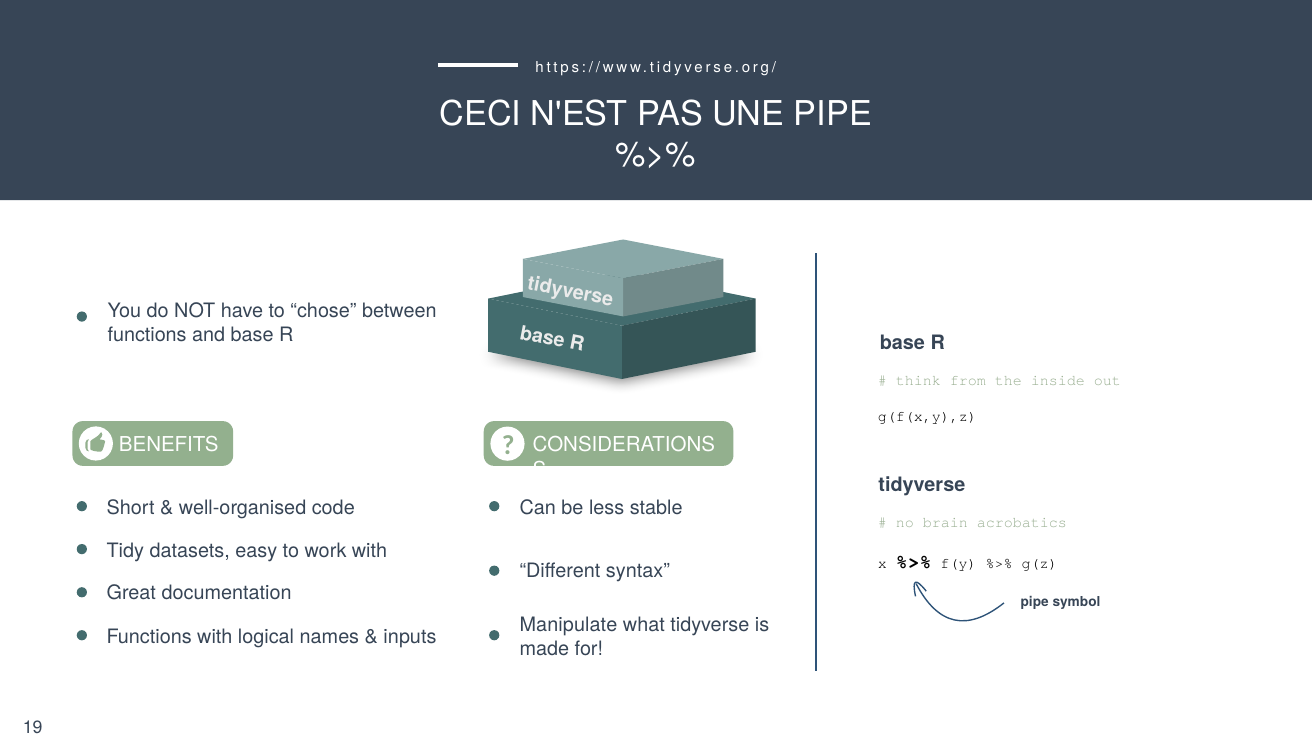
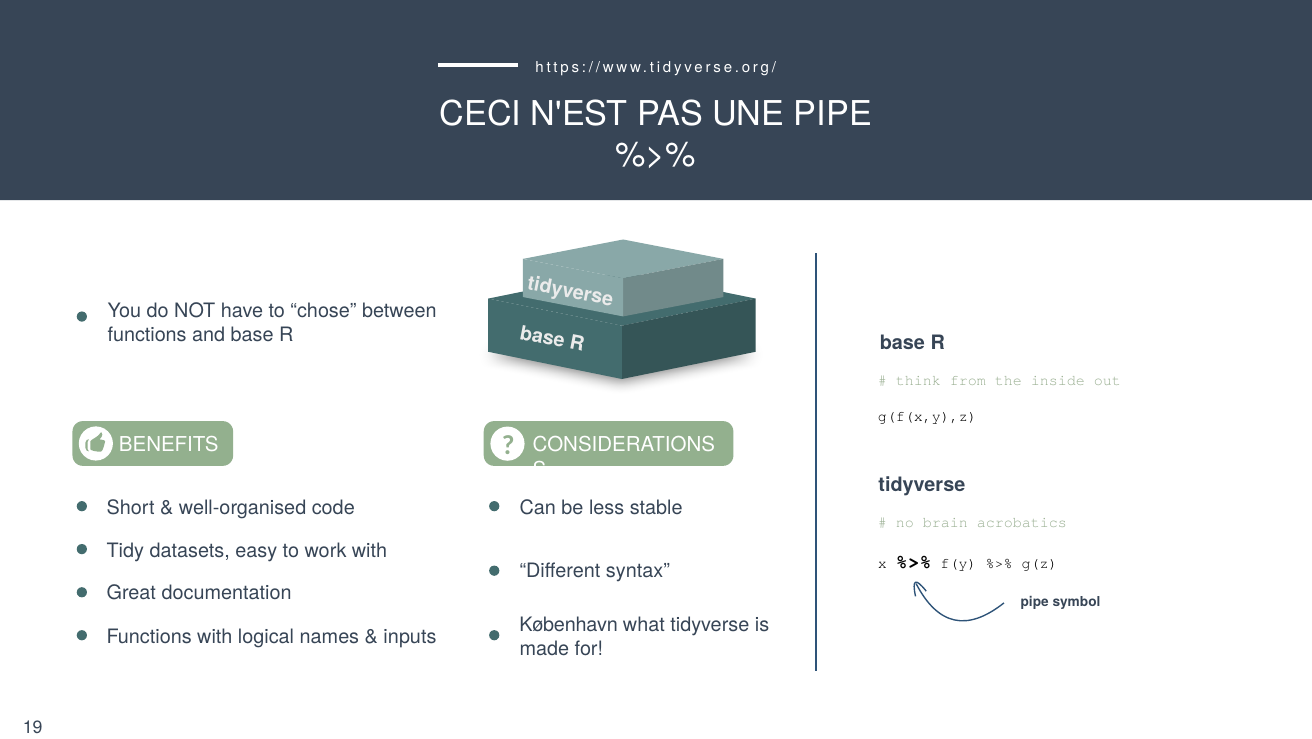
Manipulate: Manipulate -> København (569, 624)
